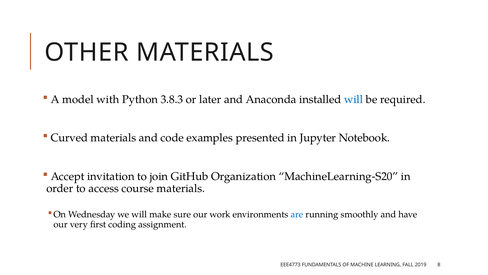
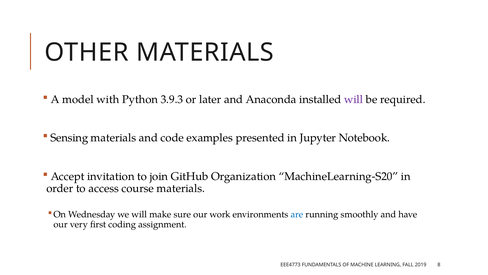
3.8.3: 3.8.3 -> 3.9.3 (172, 99)
will colour: blue -> purple (354, 99)
Curved: Curved -> Sensing (69, 138)
